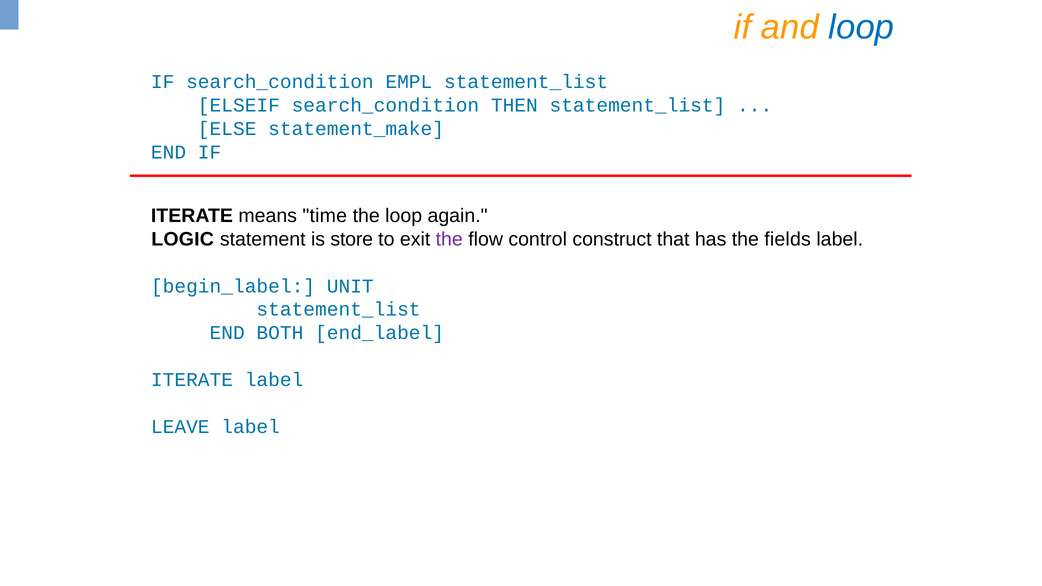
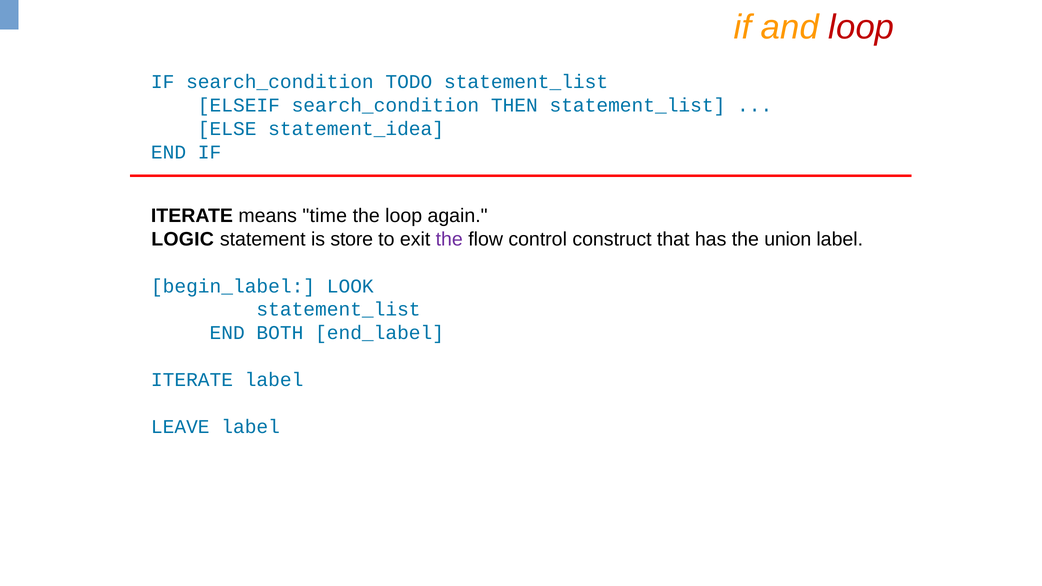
loop colour: blue -> red (861, 27)
EMPL: EMPL -> TODO (409, 82)
statement_make: statement_make -> statement_idea (356, 129)
fields: fields -> union (788, 239)
UNIT: UNIT -> LOOK (350, 286)
